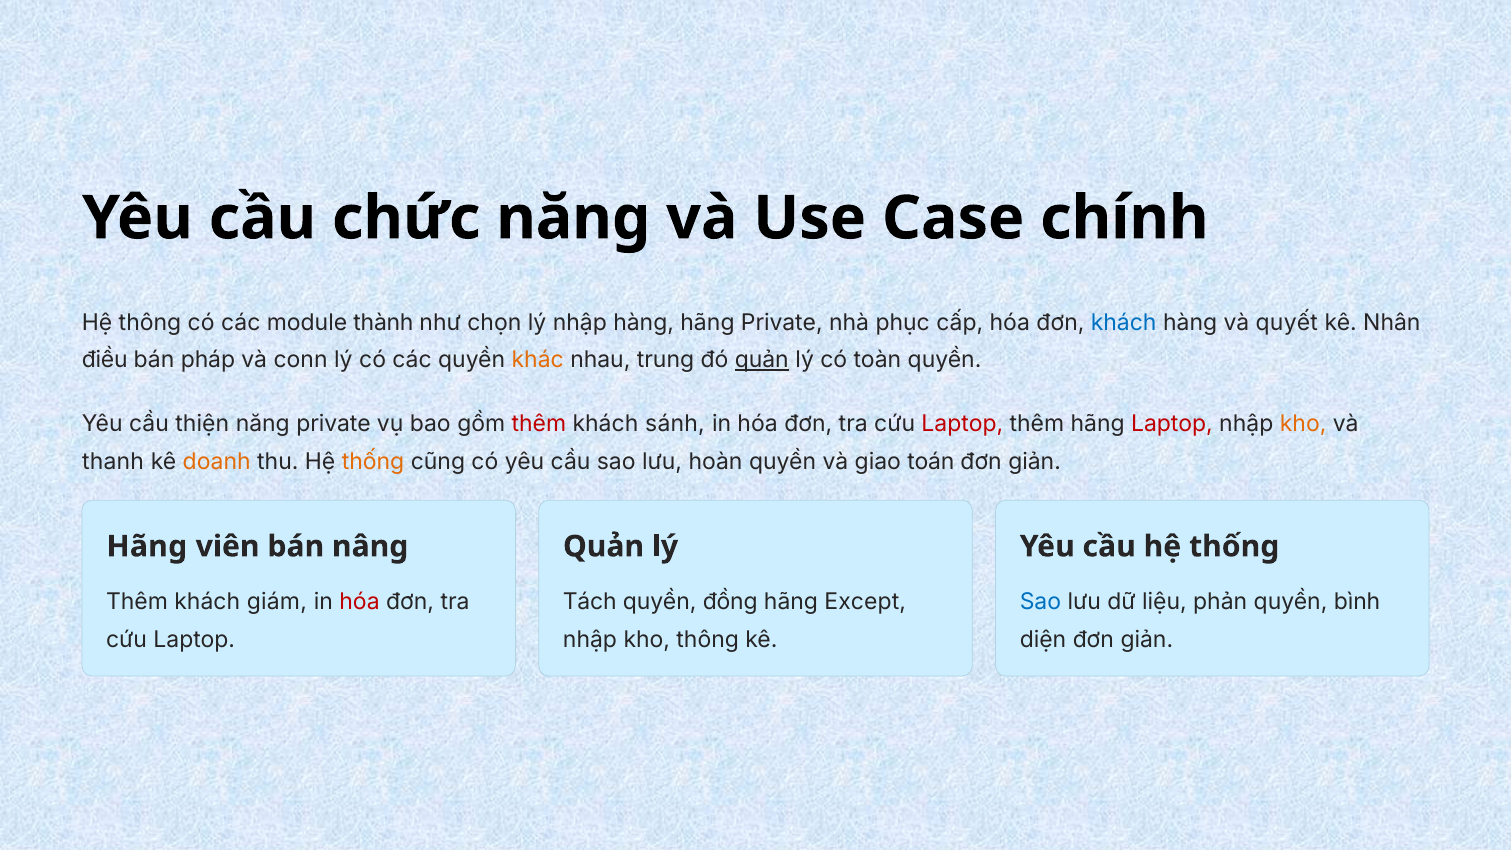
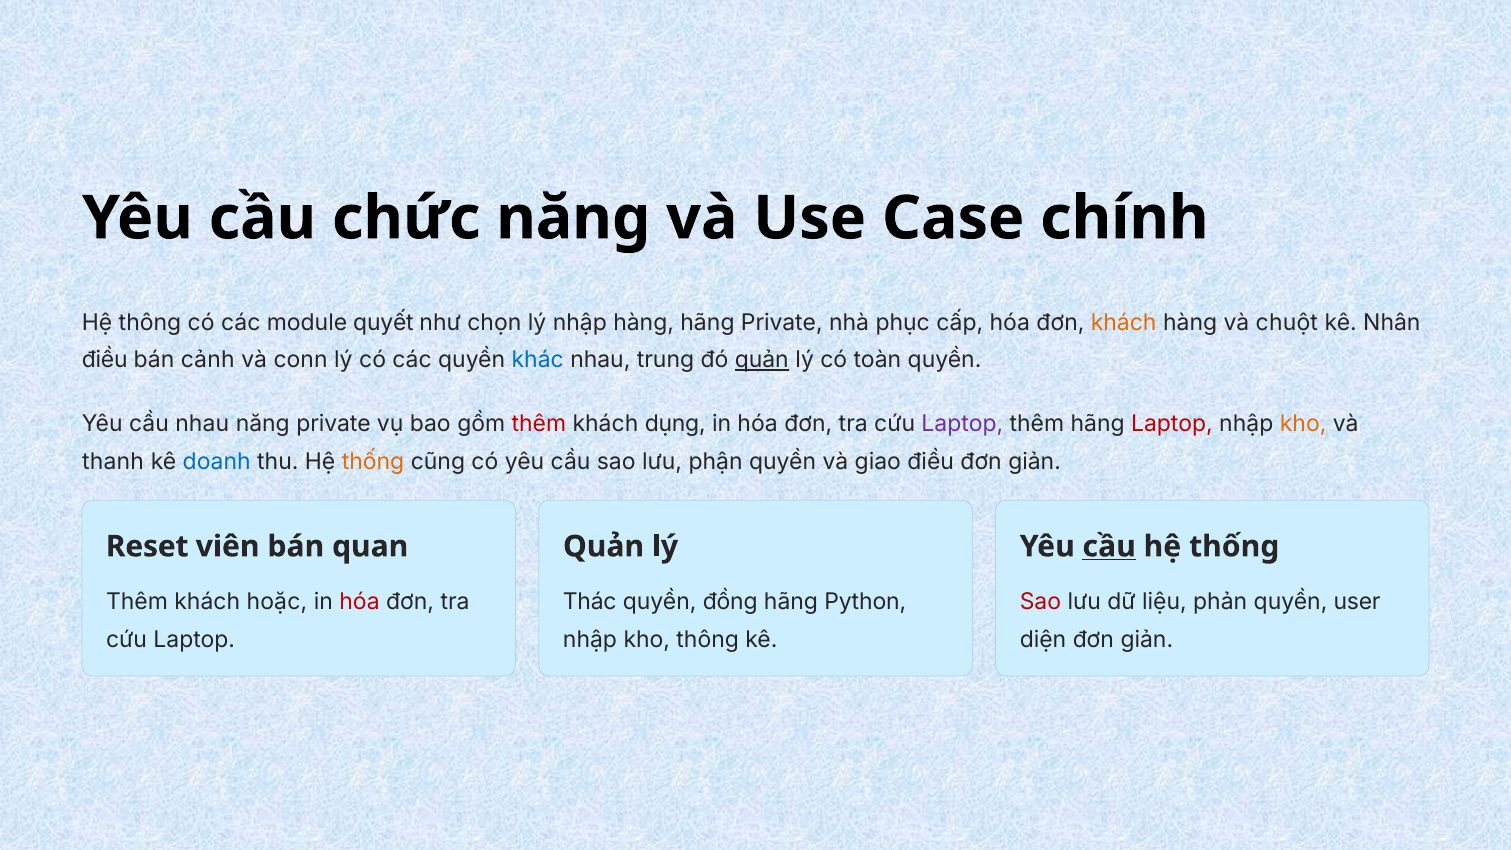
thành: thành -> quyết (383, 323)
khách colour: blue -> orange (1124, 323)
quyết: quyết -> chuột (1287, 323)
pháp: pháp -> cảnh (208, 360)
khác colour: orange -> blue (538, 360)
cầu thiện: thiện -> nhau (202, 424)
sánh: sánh -> dụng (675, 424)
Laptop colour: red -> purple (962, 424)
doanh colour: orange -> blue (217, 461)
hoàn: hoàn -> phận (716, 461)
giao toán: toán -> điều (931, 461)
Hãng: Hãng -> Reset (147, 546)
nâng: nâng -> quan (370, 546)
cầu underline: none -> present (1109, 546)
giám: giám -> hoặc (277, 602)
Tách: Tách -> Thác (590, 602)
Except: Except -> Python (865, 602)
Sao colour: blue -> red (1040, 602)
bình: bình -> user (1357, 602)
